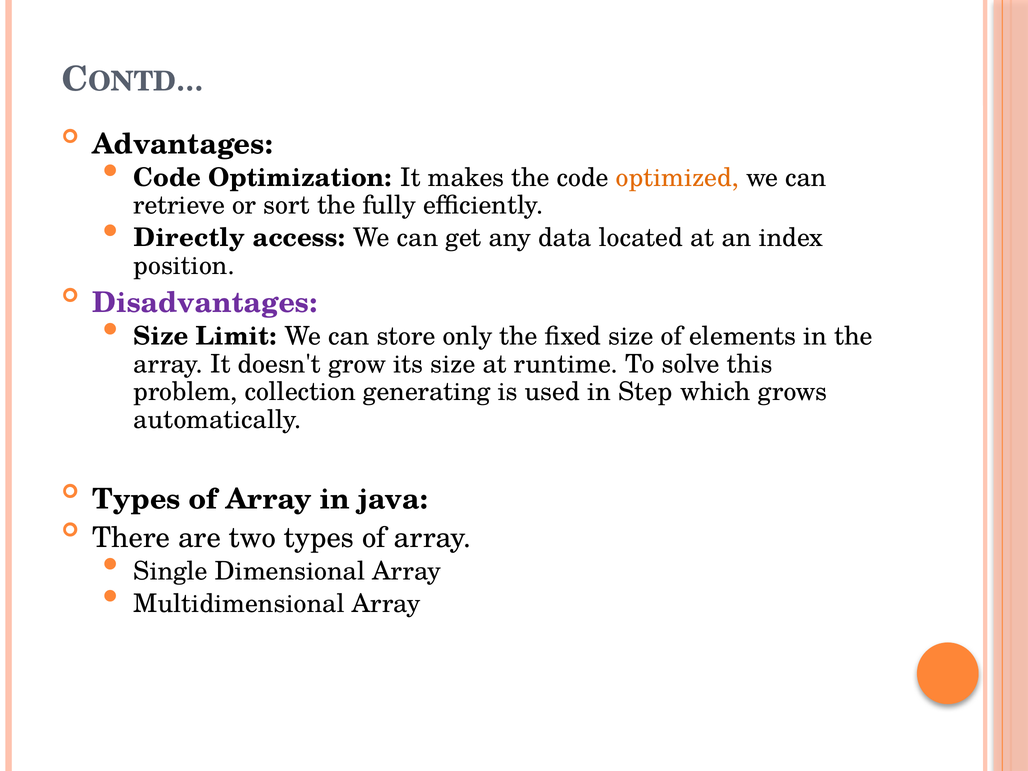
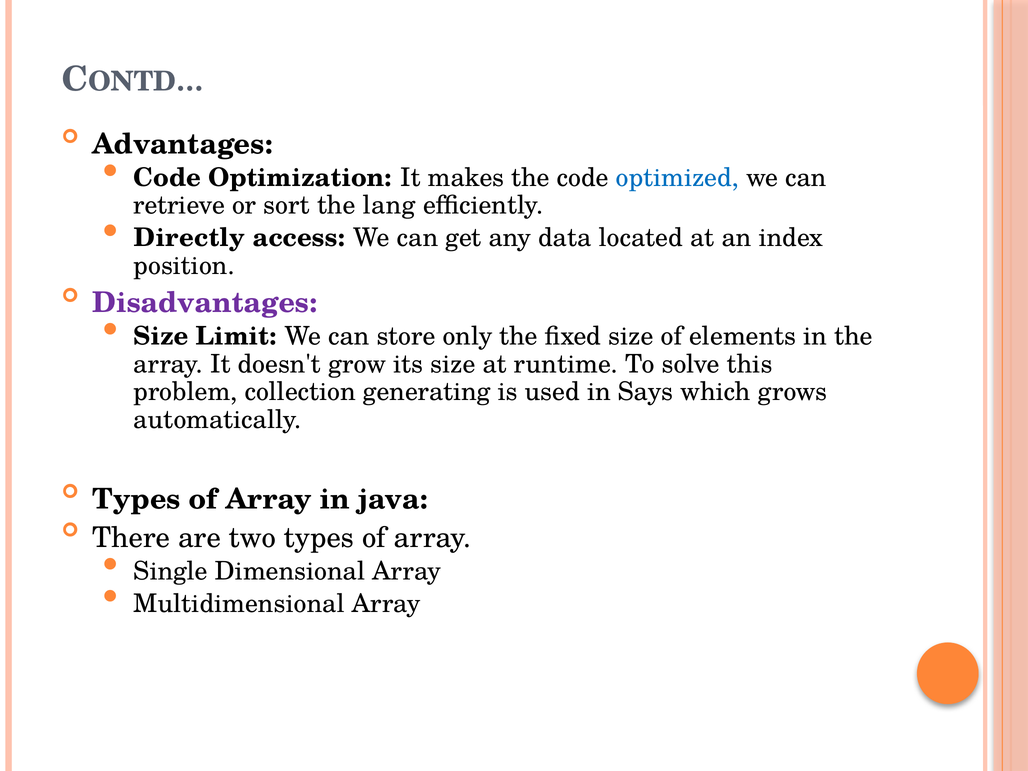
optimized colour: orange -> blue (677, 178)
fully: fully -> lang (389, 205)
Step: Step -> Says (646, 392)
